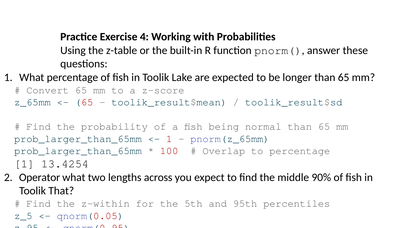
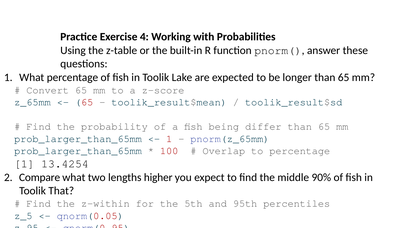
normal: normal -> differ (263, 126)
Operator: Operator -> Compare (40, 177)
across: across -> higher (158, 177)
